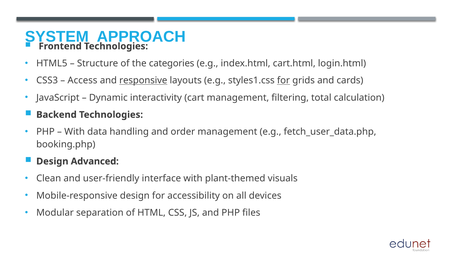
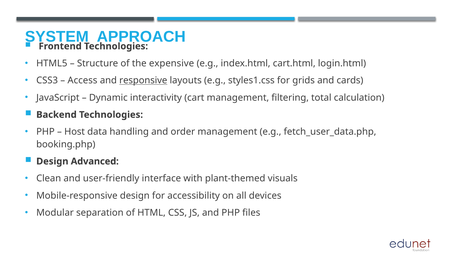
categories: categories -> expensive (172, 63)
for underline: present -> none (283, 81)
With: With -> Host (75, 132)
